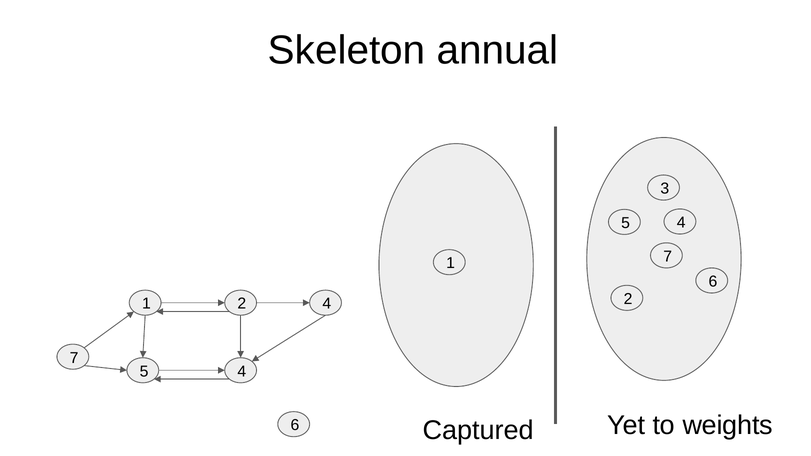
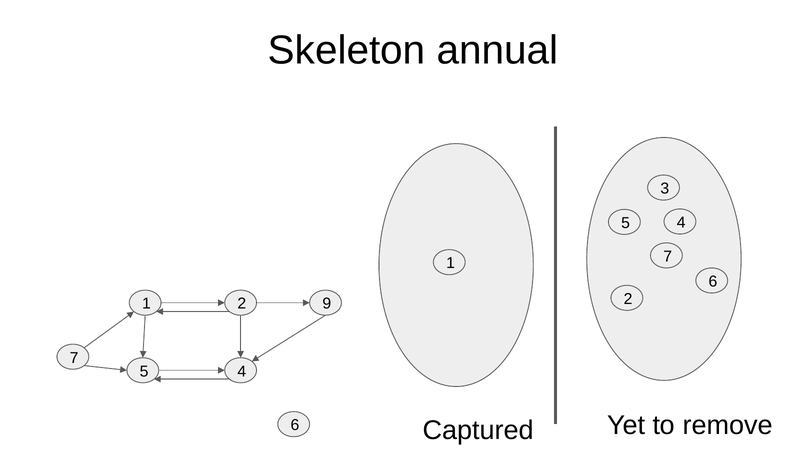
2 4: 4 -> 9 (327, 304)
weights: weights -> remove (728, 426)
